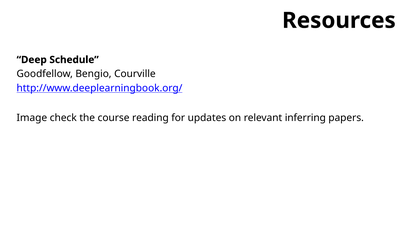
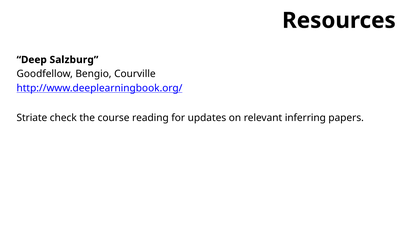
Schedule: Schedule -> Salzburg (74, 60)
Image: Image -> Striate (32, 118)
